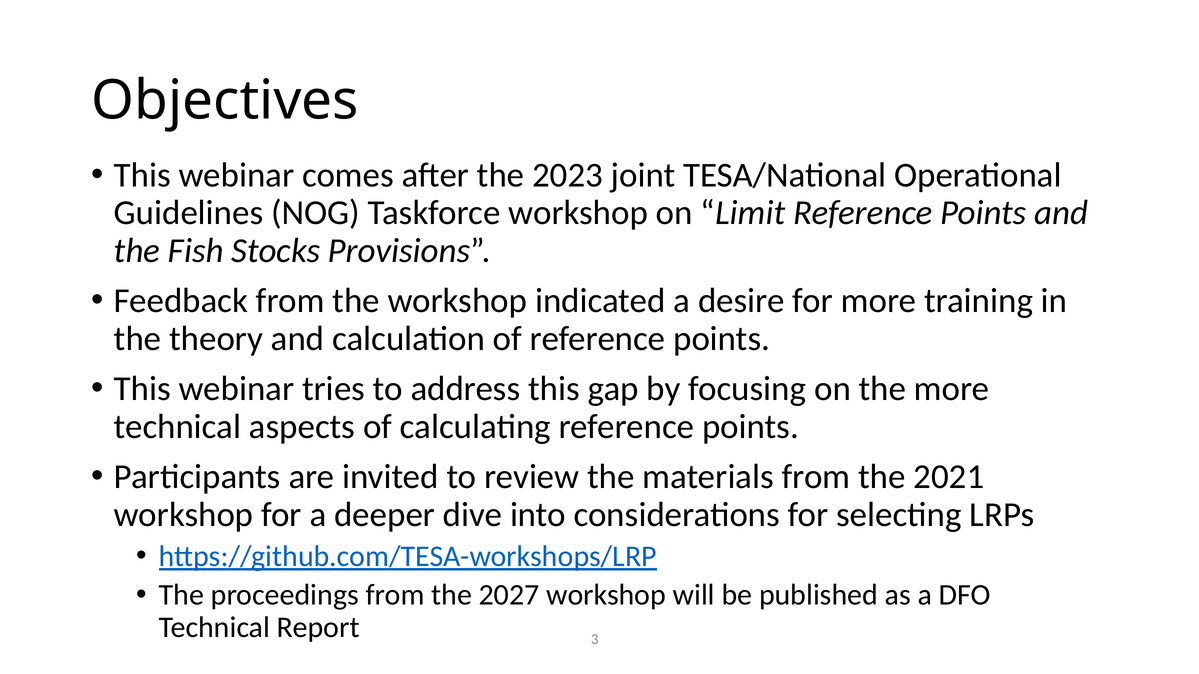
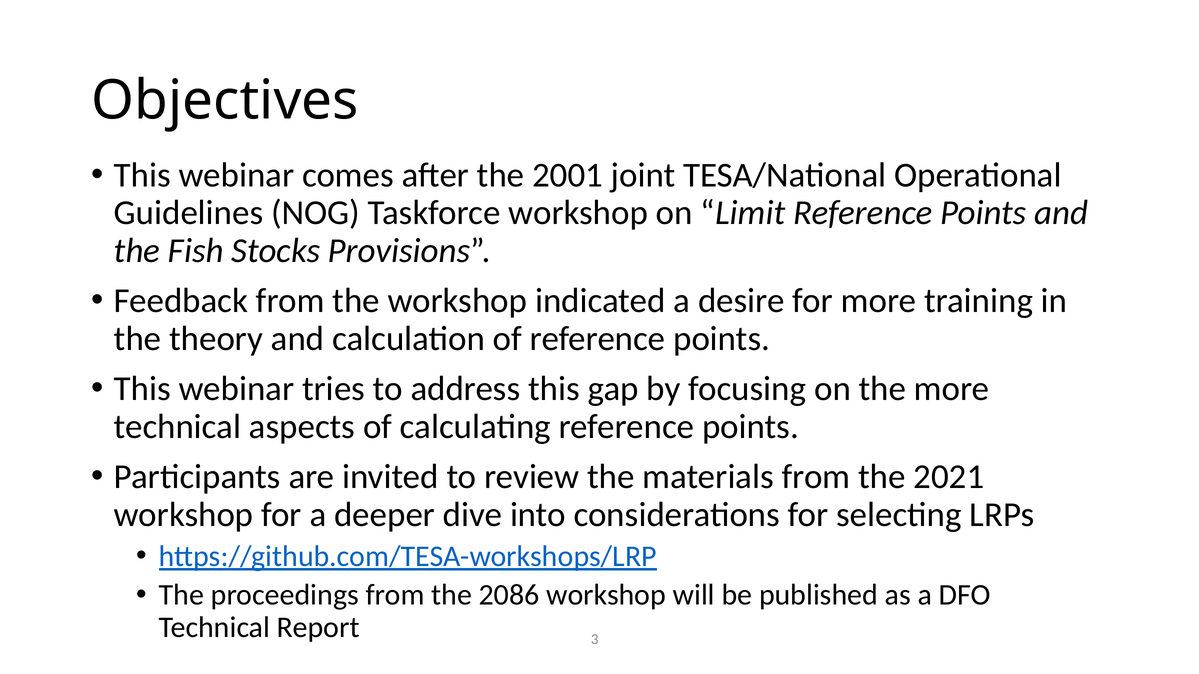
2023: 2023 -> 2001 (568, 175)
2027: 2027 -> 2086 (509, 595)
